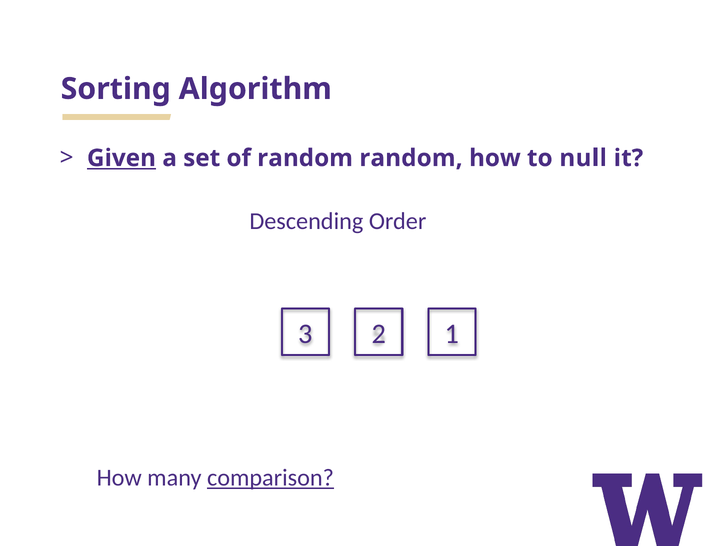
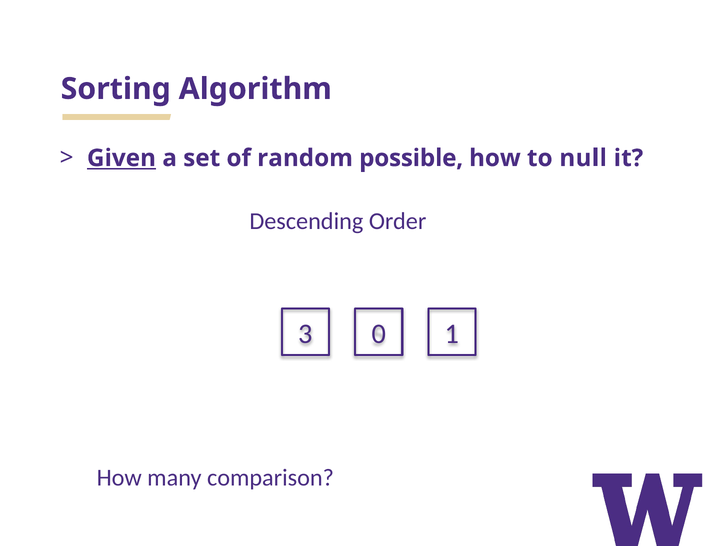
random random: random -> possible (411, 158)
2: 2 -> 0 (379, 334)
comparison underline: present -> none (270, 478)
